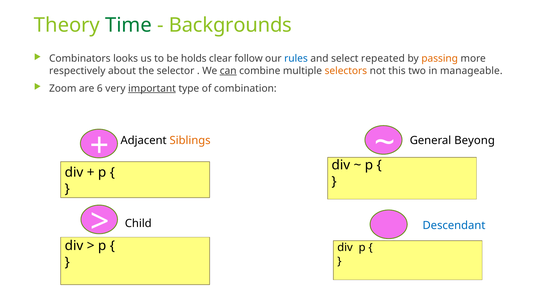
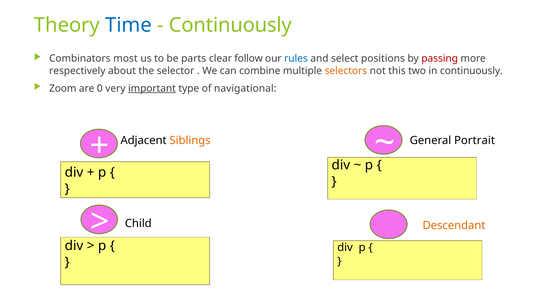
Time colour: green -> blue (129, 25)
Backgrounds: Backgrounds -> Continuously (230, 25)
looks: looks -> most (125, 59)
holds: holds -> parts (194, 59)
repeated: repeated -> positions (383, 59)
passing colour: orange -> red (440, 59)
can underline: present -> none (228, 71)
in manageable: manageable -> continuously (471, 71)
6: 6 -> 0 (100, 88)
combination: combination -> navigational (245, 88)
Beyong: Beyong -> Portrait (475, 141)
Descendant colour: blue -> orange (454, 225)
